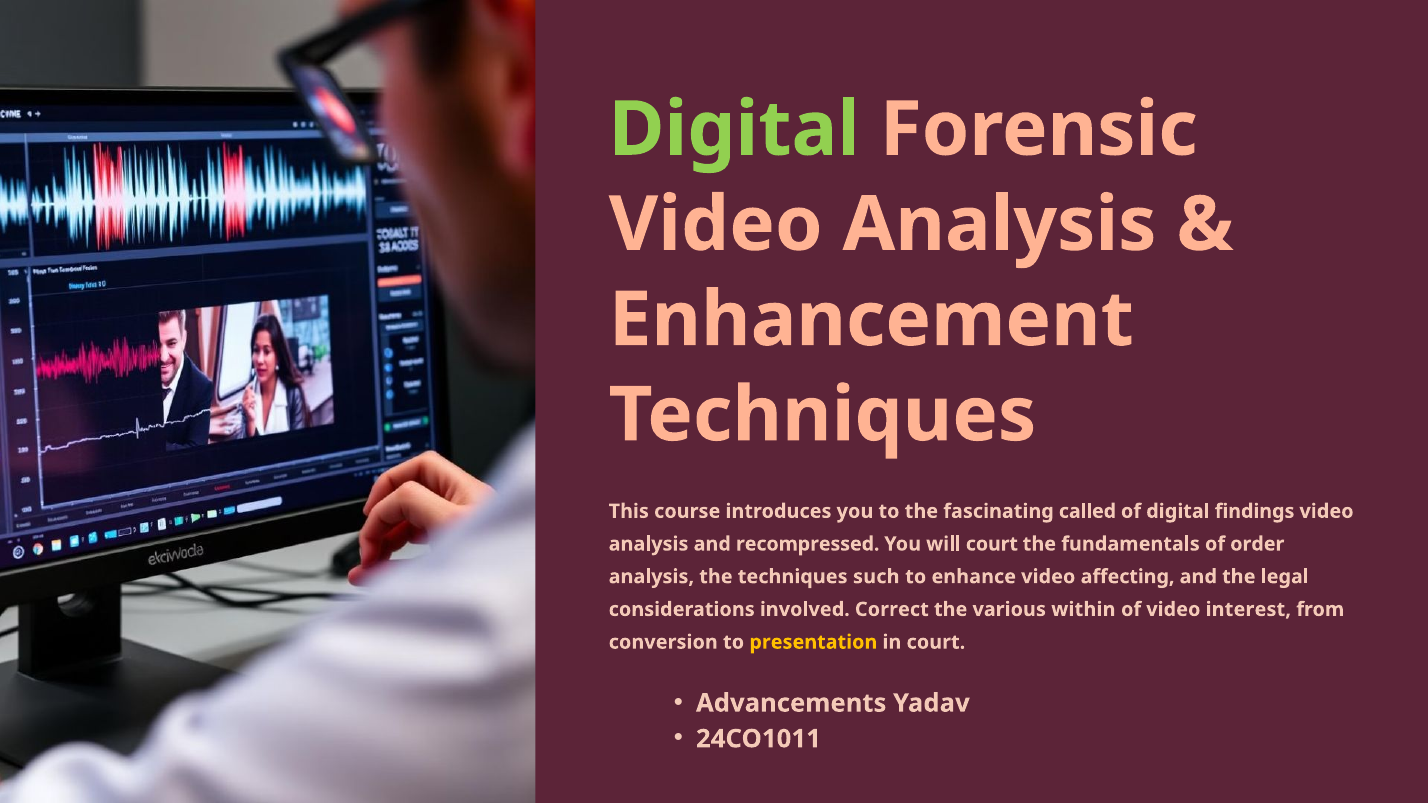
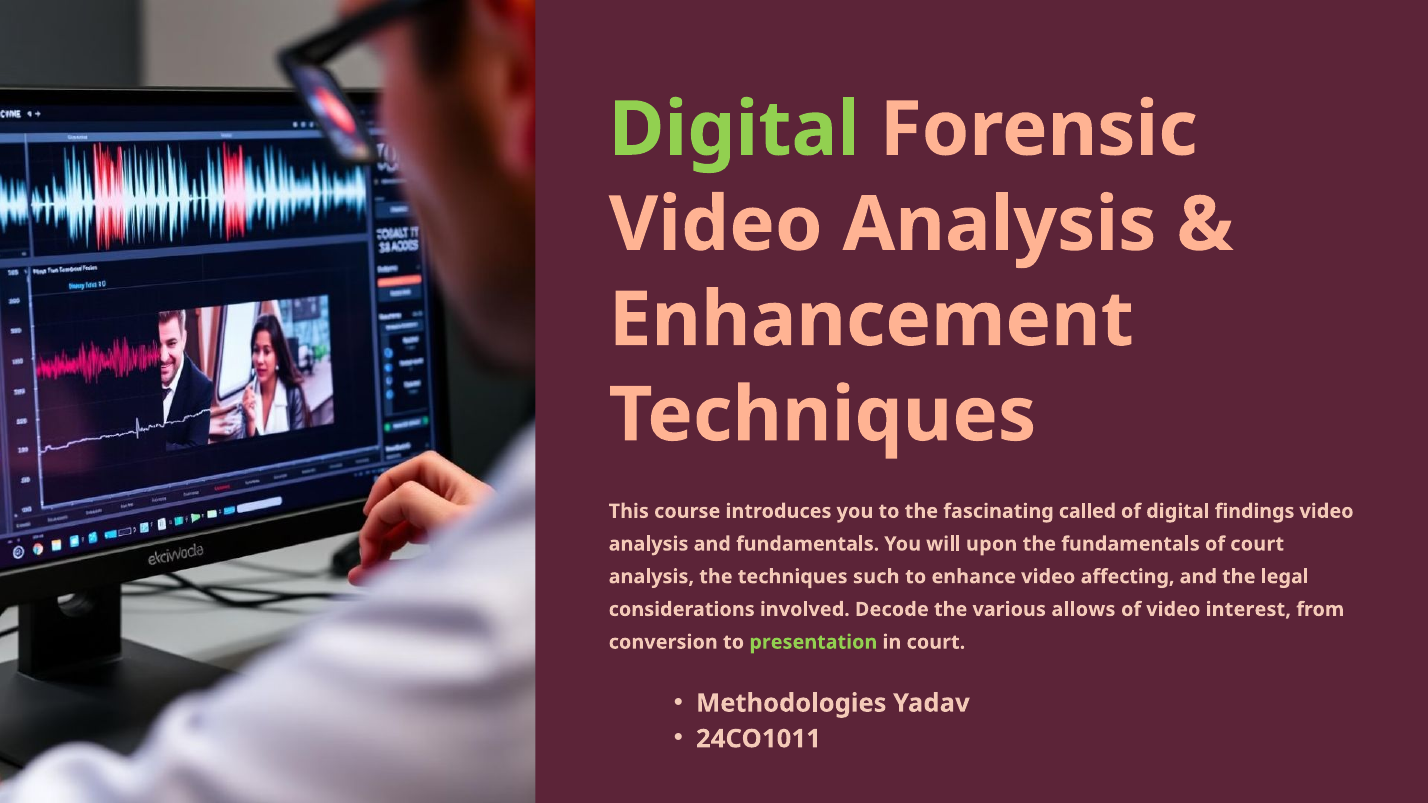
and recompressed: recompressed -> fundamentals (808, 544)
will court: court -> upon (992, 544)
of order: order -> court (1257, 544)
Correct: Correct -> Decode (892, 610)
within: within -> allows (1083, 610)
presentation colour: yellow -> light green (813, 642)
Advancements: Advancements -> Methodologies (791, 703)
